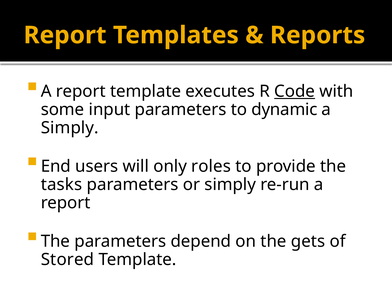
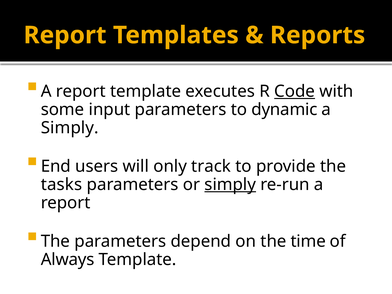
roles: roles -> track (211, 166)
simply underline: none -> present (230, 185)
gets: gets -> time (308, 241)
Stored: Stored -> Always (68, 260)
